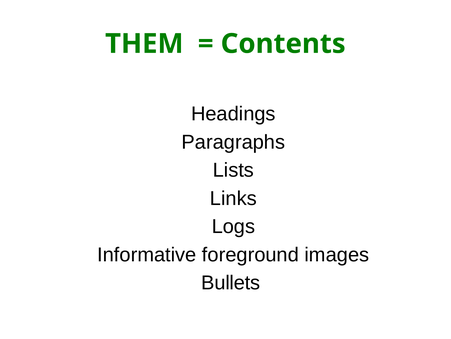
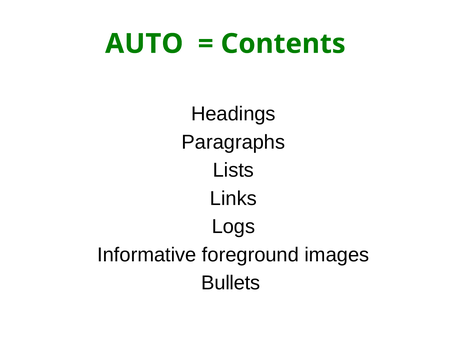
THEM: THEM -> AUTO (144, 44)
